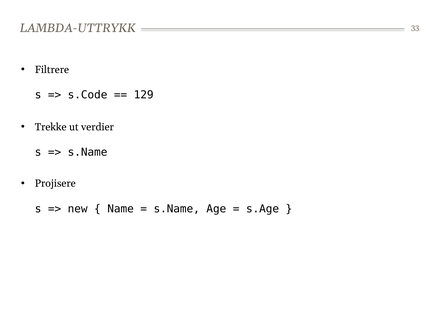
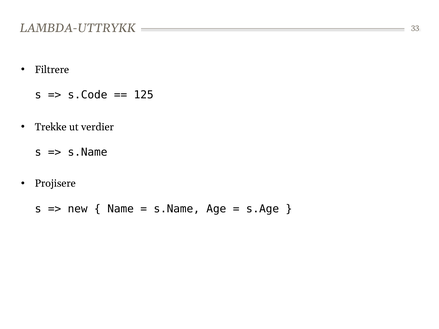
129: 129 -> 125 (144, 95)
